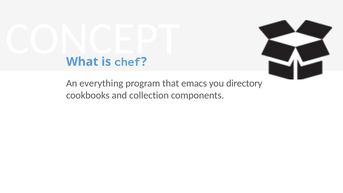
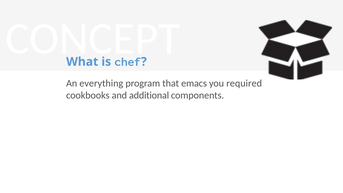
directory: directory -> required (244, 83)
collection: collection -> additional (149, 95)
